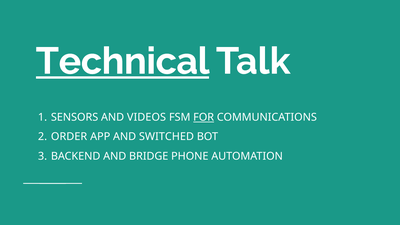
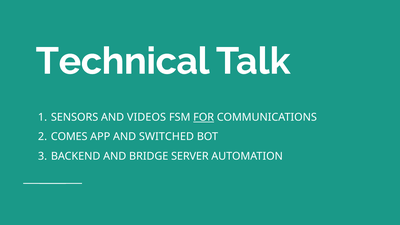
Technical underline: present -> none (123, 61)
ORDER: ORDER -> COMES (69, 137)
PHONE: PHONE -> SERVER (190, 156)
